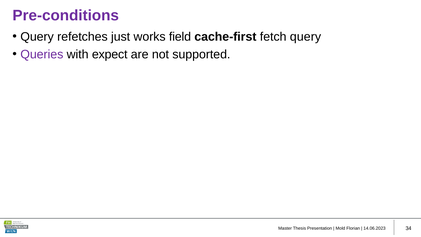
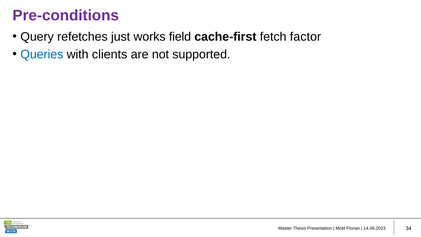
fetch query: query -> factor (306, 37)
Queries colour: purple -> blue (42, 54)
expect: expect -> clients (110, 54)
